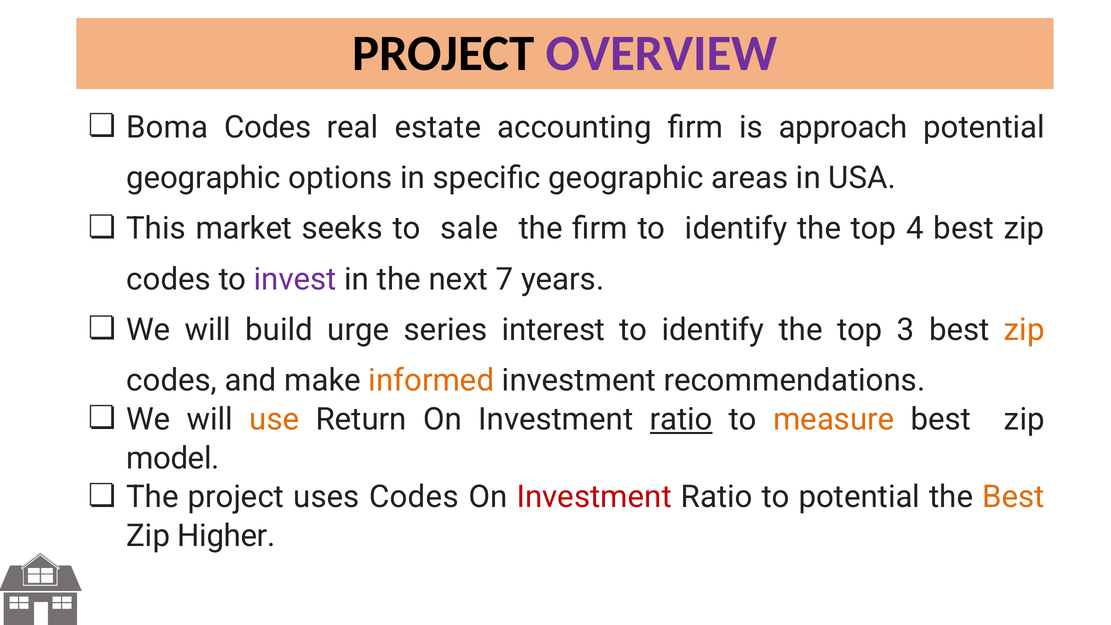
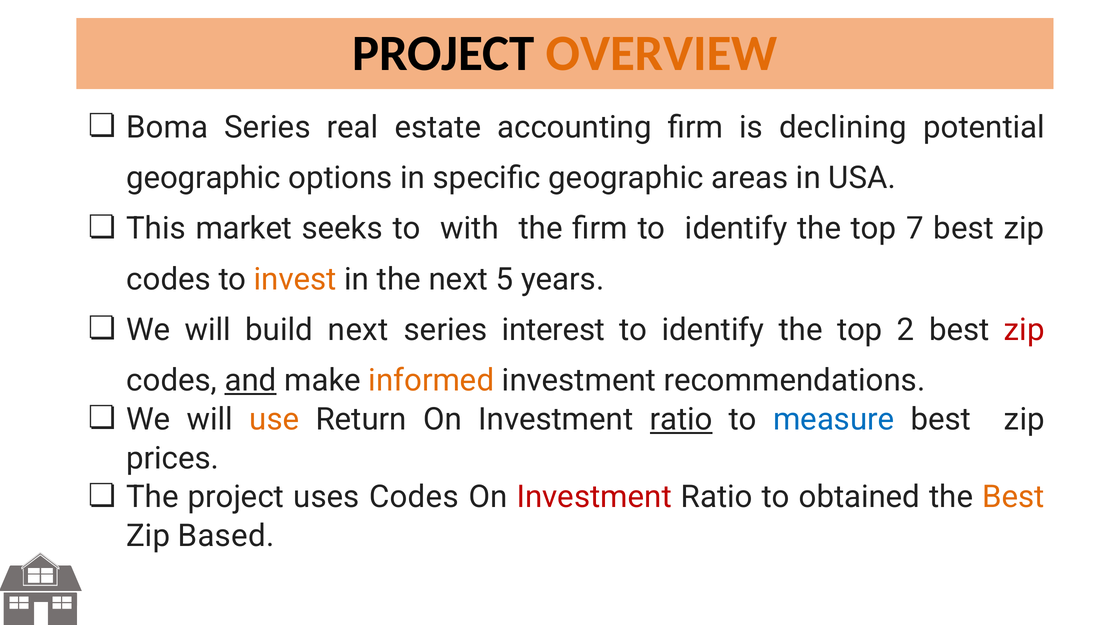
OVERVIEW colour: purple -> orange (662, 53)
Boma Codes: Codes -> Series (268, 127)
approach: approach -> declining (843, 127)
sale: sale -> with (469, 229)
4: 4 -> 7 (915, 229)
invest colour: purple -> orange (295, 279)
7: 7 -> 5 (505, 279)
build urge: urge -> next (358, 330)
3: 3 -> 2 (906, 330)
zip colour: orange -> red (1024, 330)
and underline: none -> present (251, 381)
measure colour: orange -> blue (834, 419)
model: model -> prices (173, 458)
to potential: potential -> obtained (859, 497)
Higher: Higher -> Based (226, 536)
